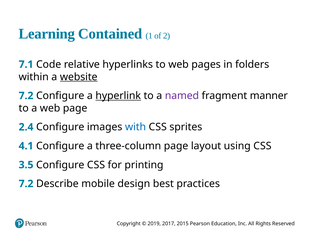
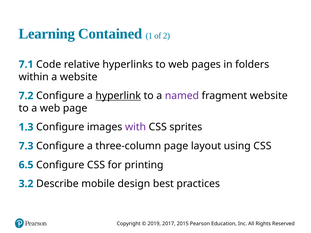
website underline: present -> none (79, 77)
fragment manner: manner -> website (269, 96)
2.4: 2.4 -> 1.3 (26, 127)
with colour: blue -> purple (136, 127)
4.1: 4.1 -> 7.3 (26, 146)
3.5: 3.5 -> 6.5 (26, 165)
7.2: 7.2 -> 3.2 (26, 184)
